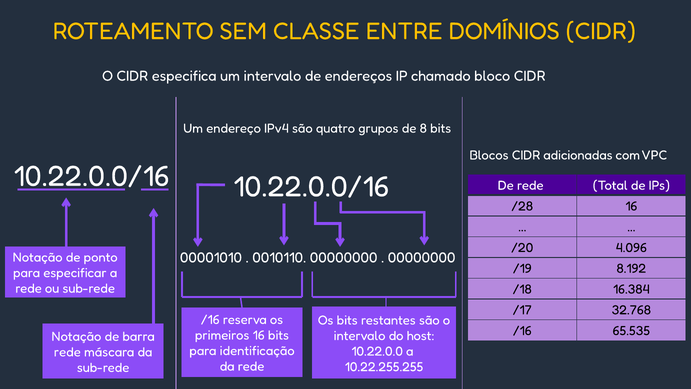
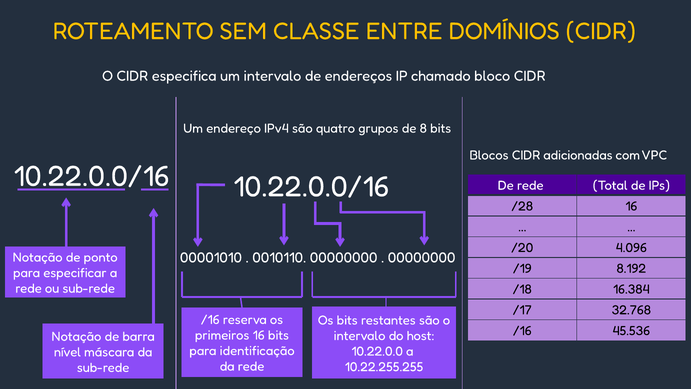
65.535: 65.535 -> 45.536 (631, 330)
rede: rede -> nível (67, 352)
